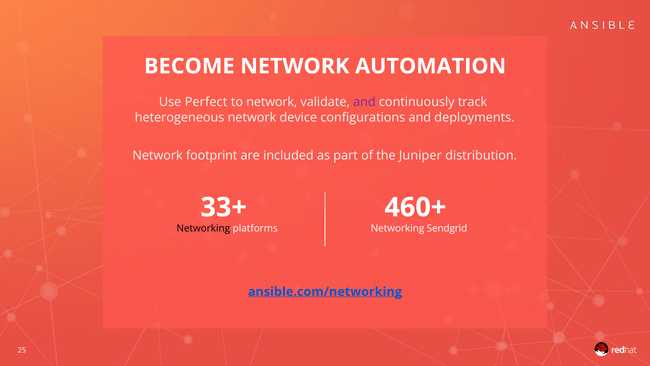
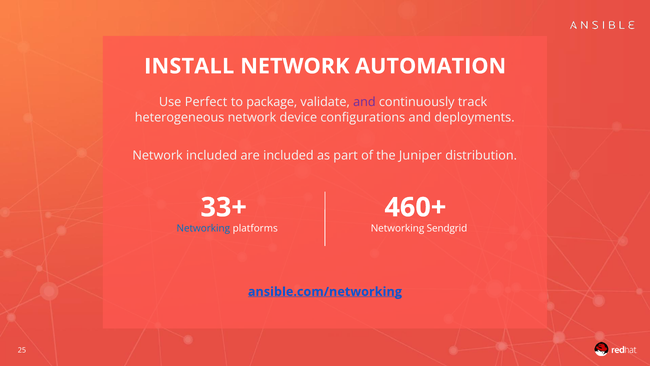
BECOME: BECOME -> INSTALL (189, 66)
to network: network -> package (272, 102)
Network footprint: footprint -> included (212, 156)
Networking colour: black -> blue (203, 228)
